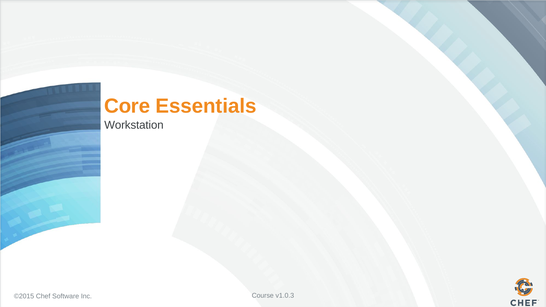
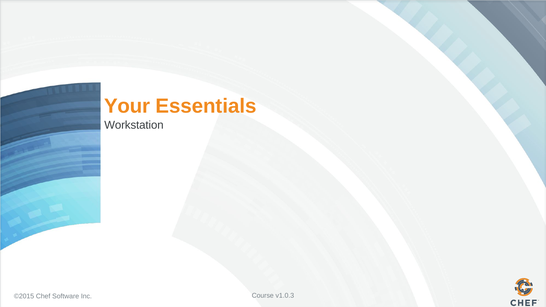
Core: Core -> Your (127, 106)
